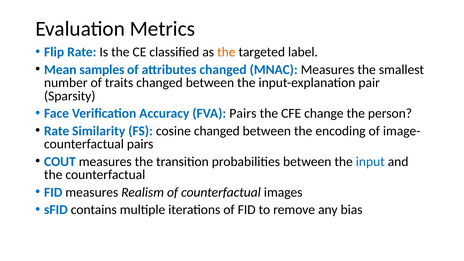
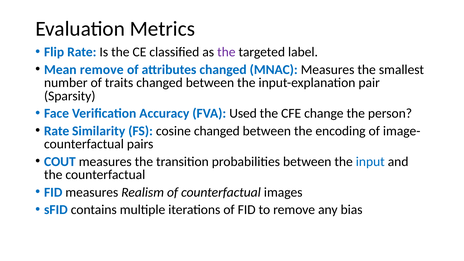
the colour: orange -> purple (226, 52)
samples: samples -> remove (102, 70)
FVA Pairs: Pairs -> Used (243, 113)
